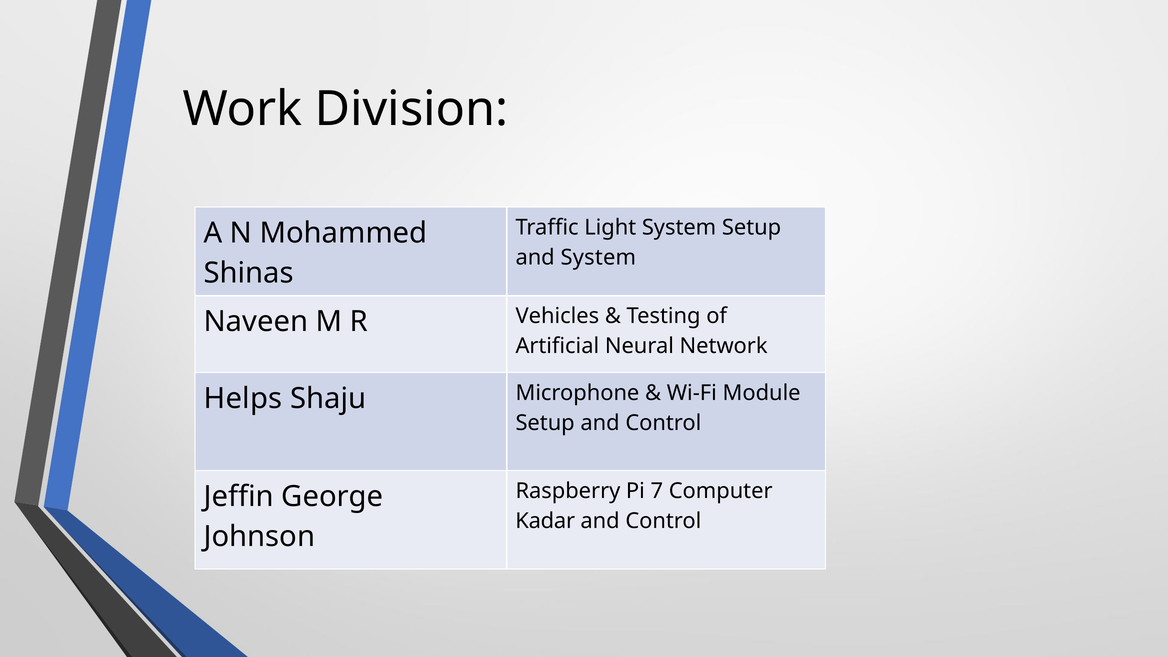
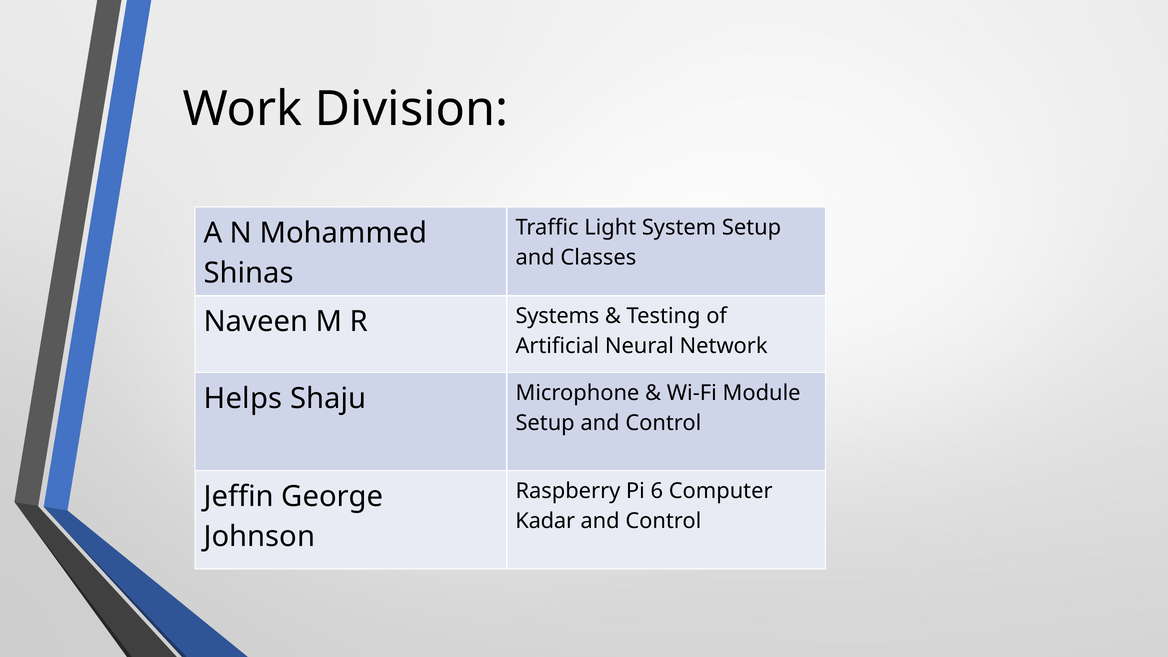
and System: System -> Classes (598, 258)
Vehicles: Vehicles -> Systems (557, 316)
7: 7 -> 6 (657, 491)
